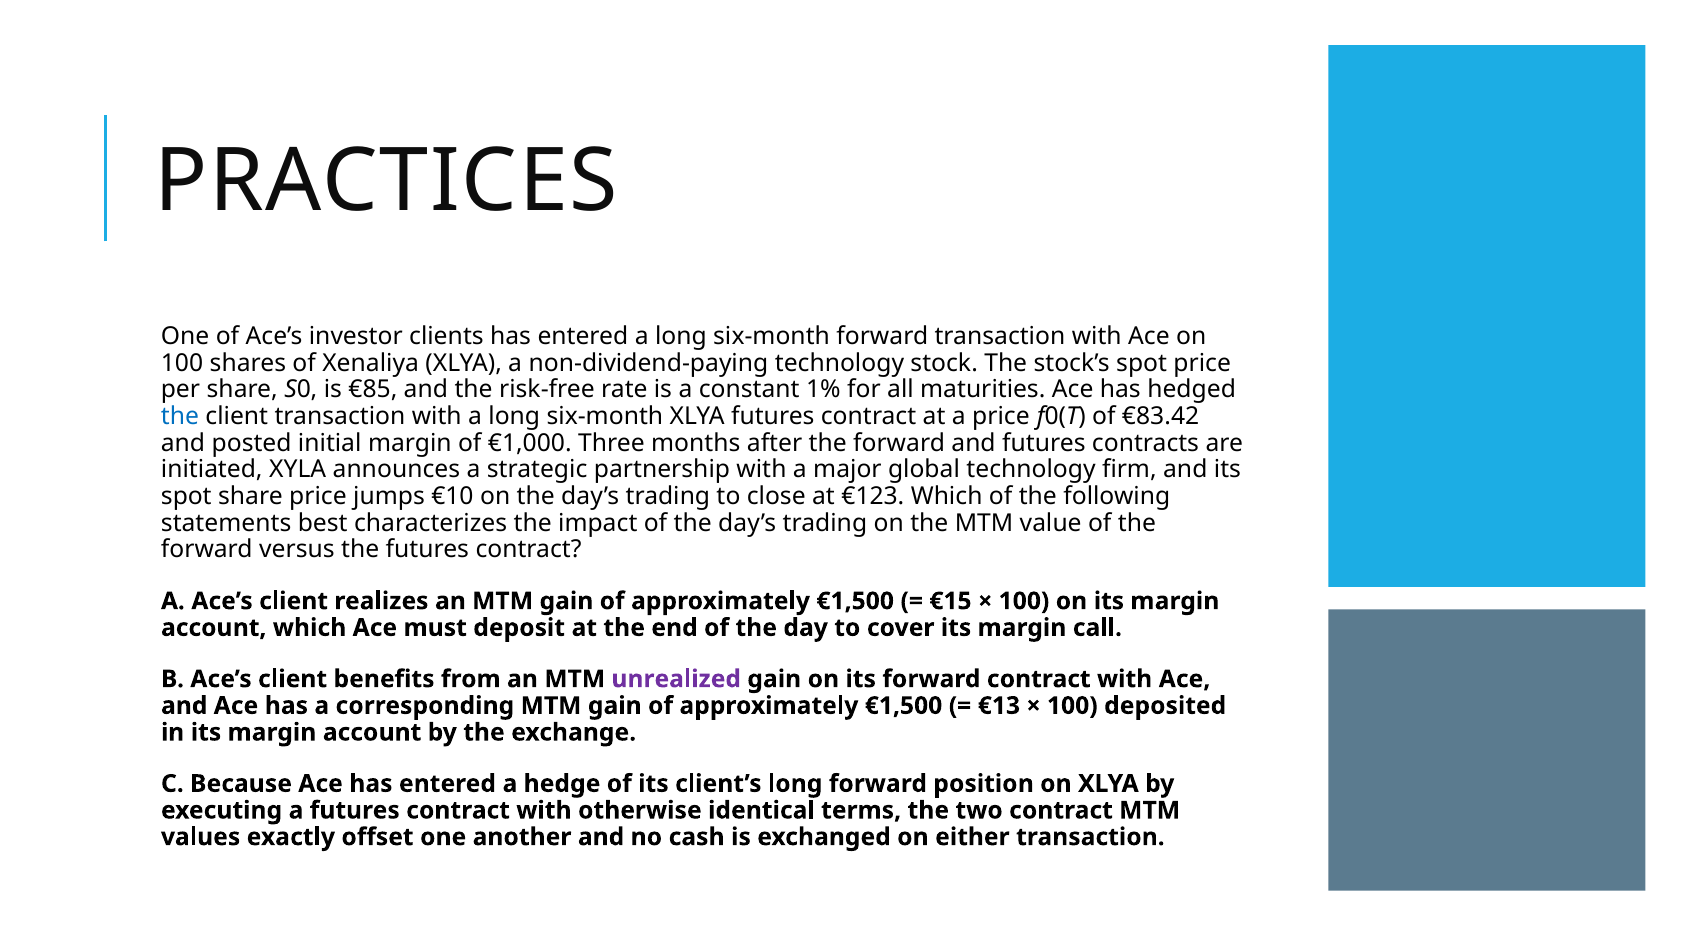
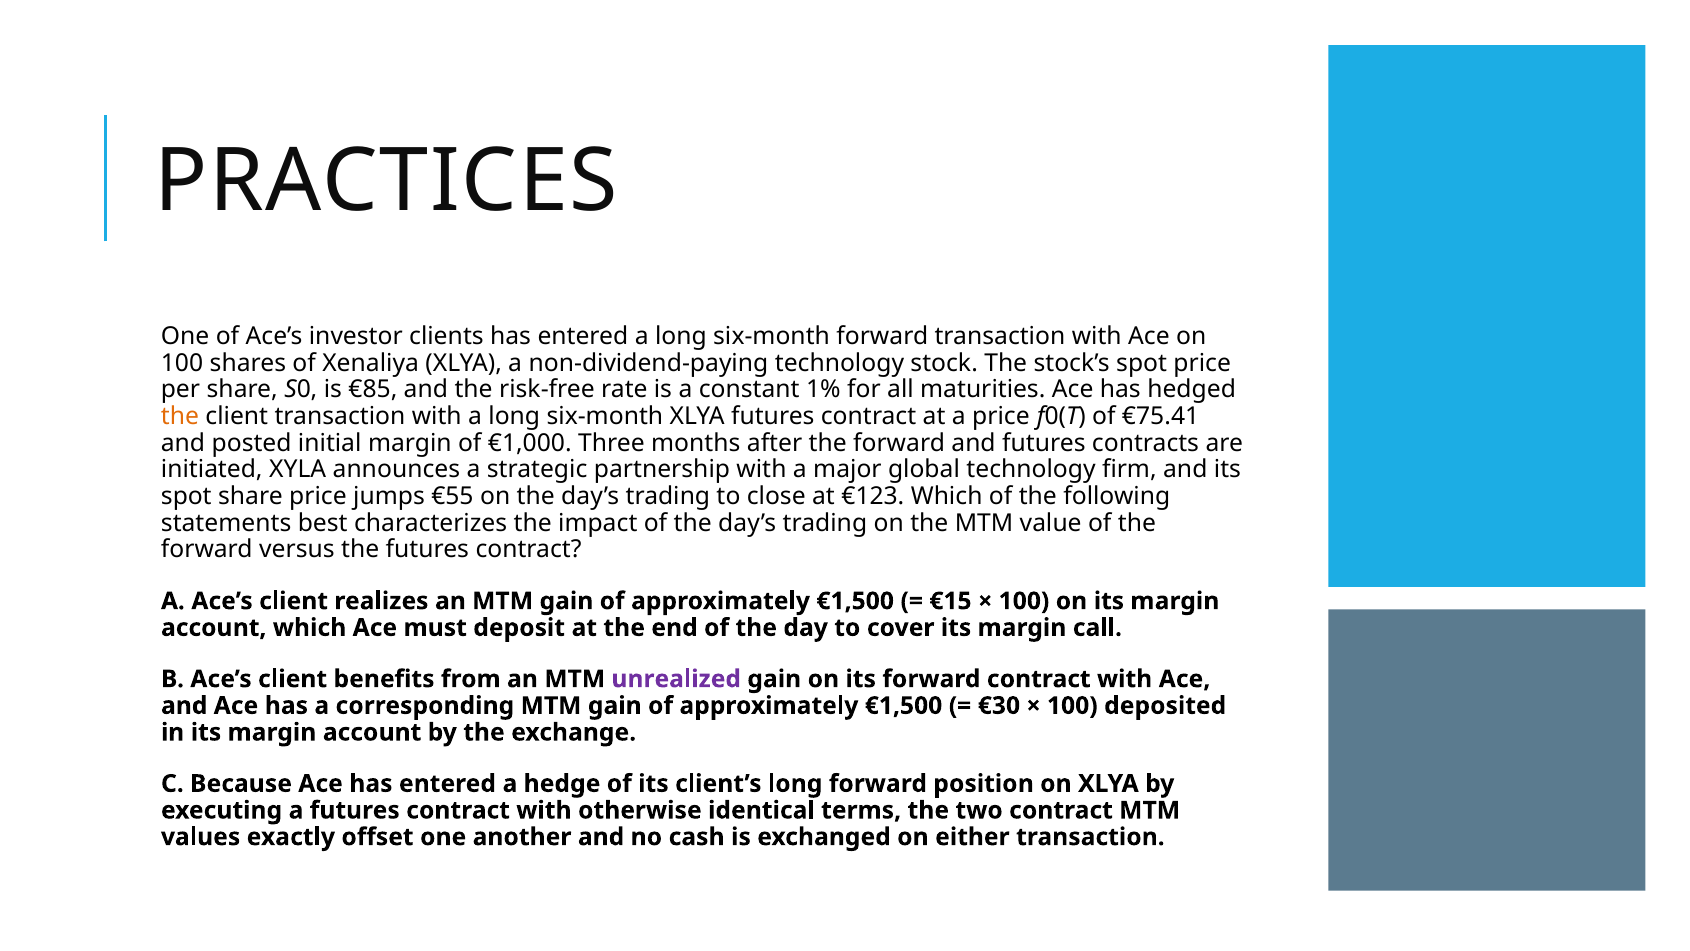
the colour: blue -> orange (180, 416)
€83.42: €83.42 -> €75.41 (1161, 416)
€10: €10 -> €55 (452, 496)
€13: €13 -> €30 (999, 705)
